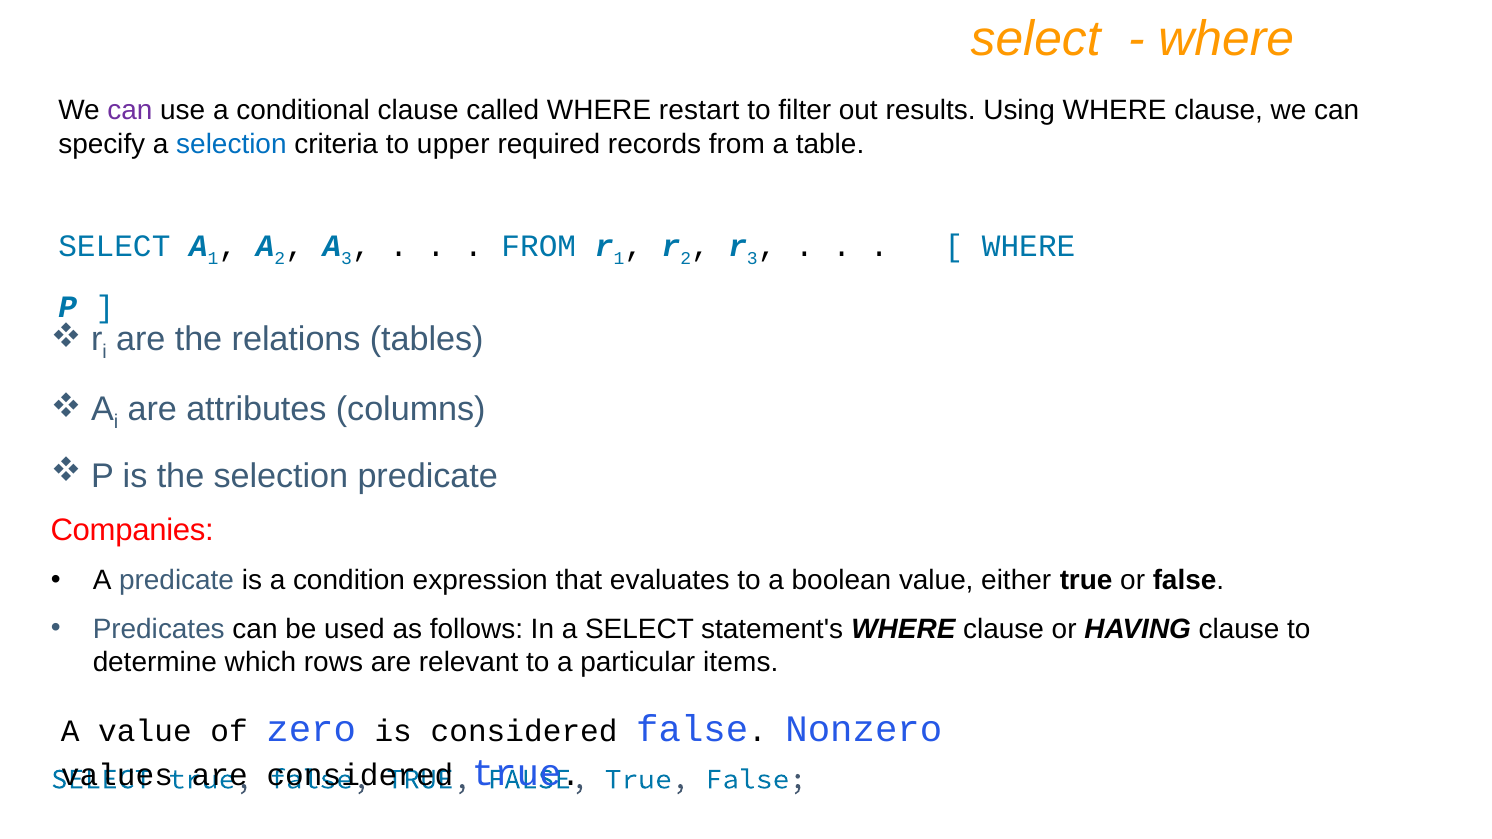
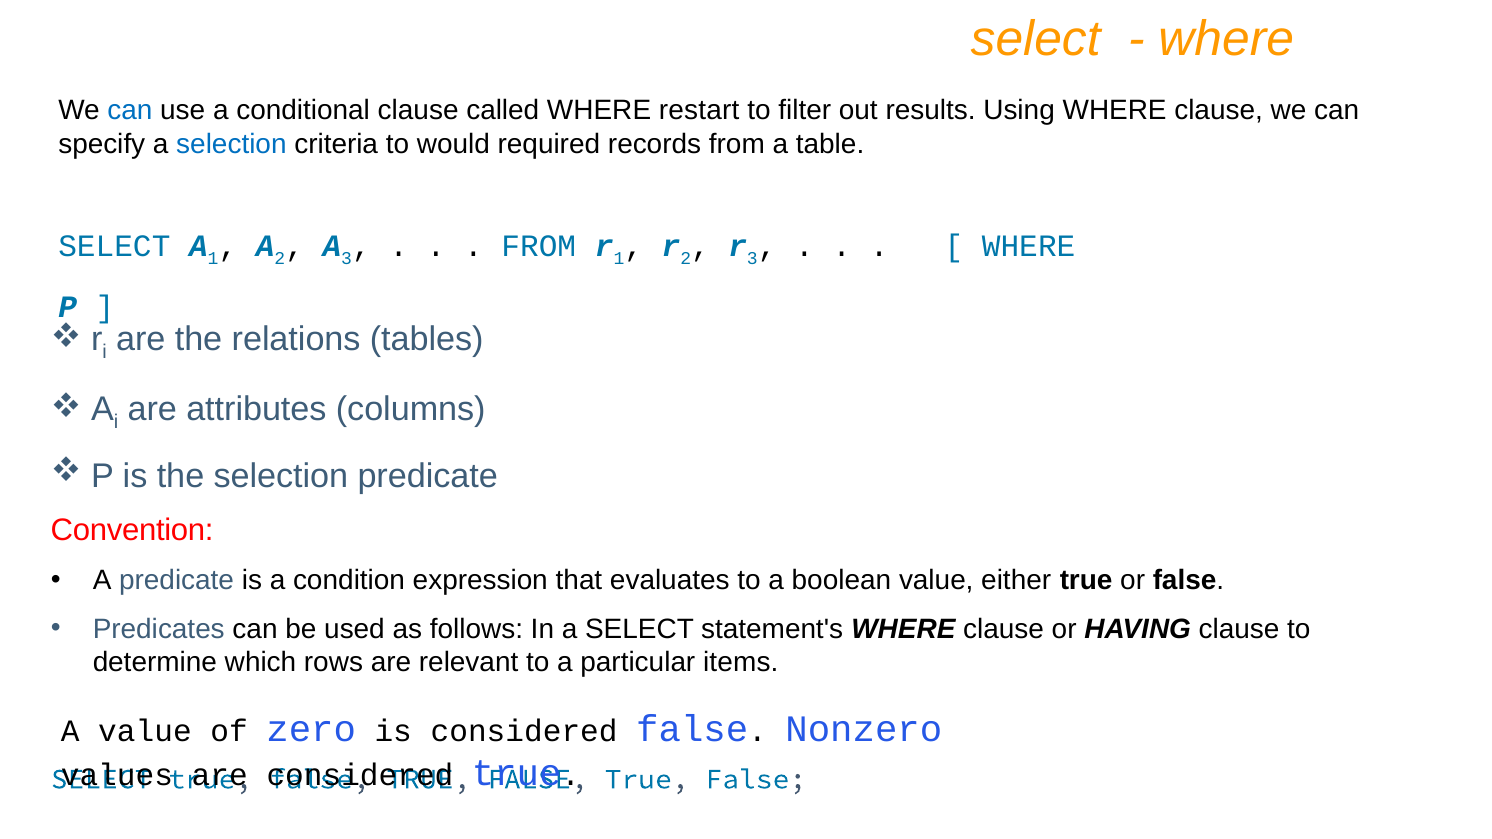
can colour: purple -> blue (130, 110)
upper: upper -> would (453, 144)
Companies: Companies -> Convention (132, 531)
